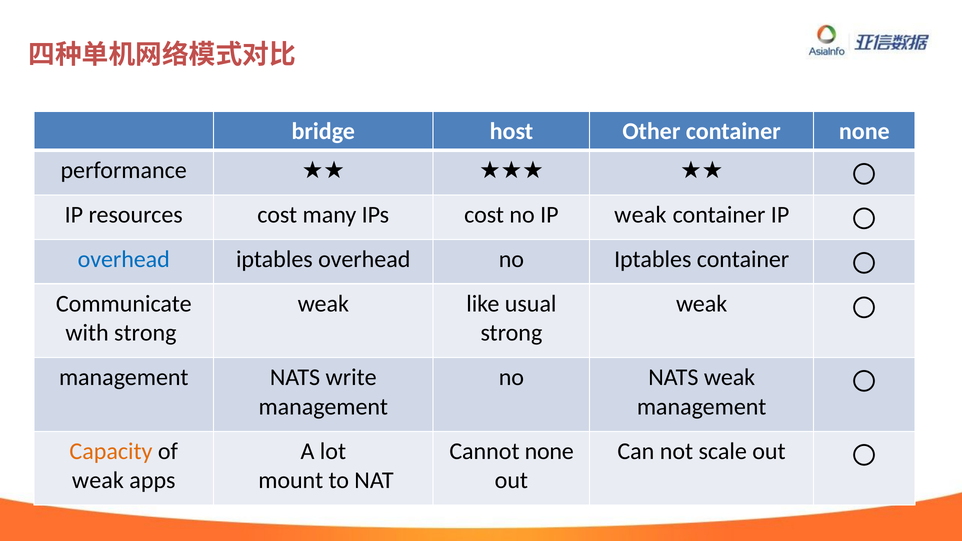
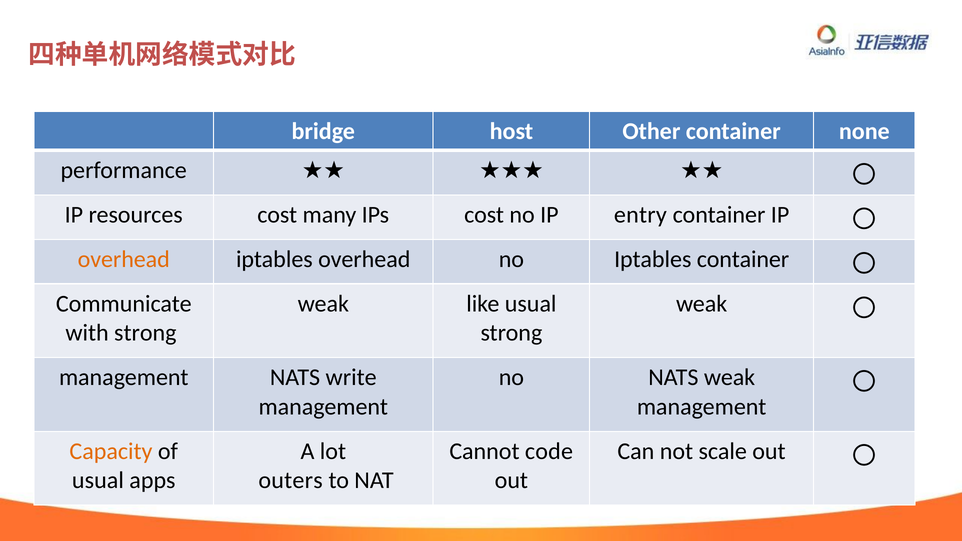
IP weak: weak -> entry (640, 215)
overhead colour: blue -> orange (124, 259)
Cannot none: none -> code (549, 451)
weak: weak -> usual (98, 481)
mount: mount -> outers (291, 481)
